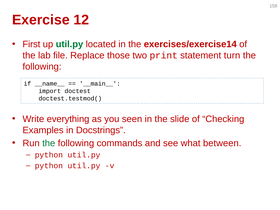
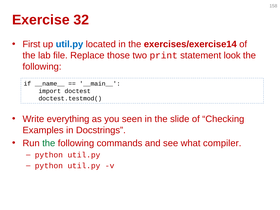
12: 12 -> 32 (81, 20)
util.py colour: green -> blue (69, 44)
turn: turn -> look (232, 55)
between: between -> compiler (222, 143)
